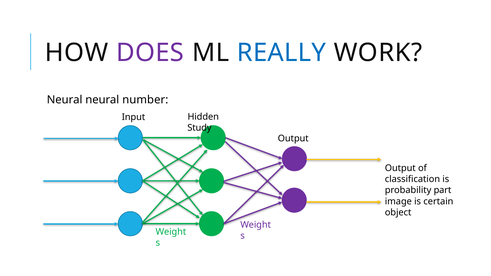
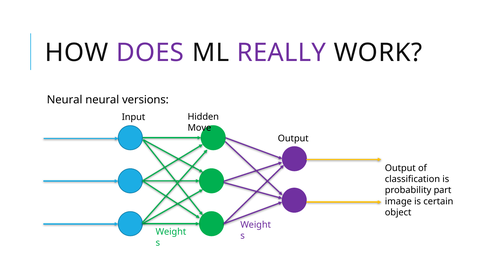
REALLY colour: blue -> purple (281, 53)
number: number -> versions (145, 100)
Study: Study -> Move (199, 128)
